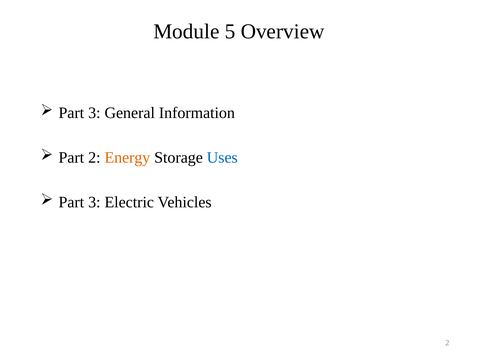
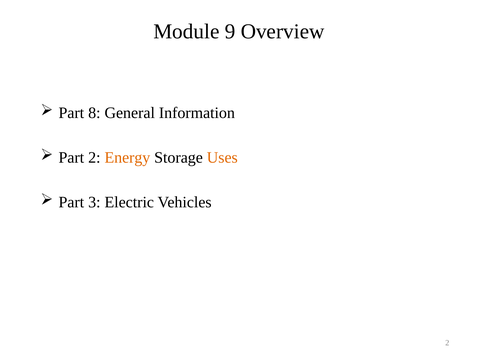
5: 5 -> 9 (230, 31)
3: 3 -> 8 (94, 113)
Uses colour: blue -> orange (222, 157)
